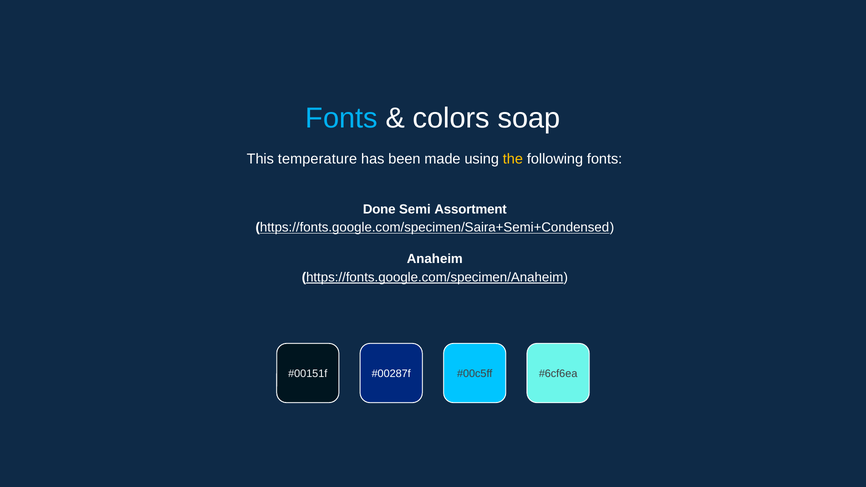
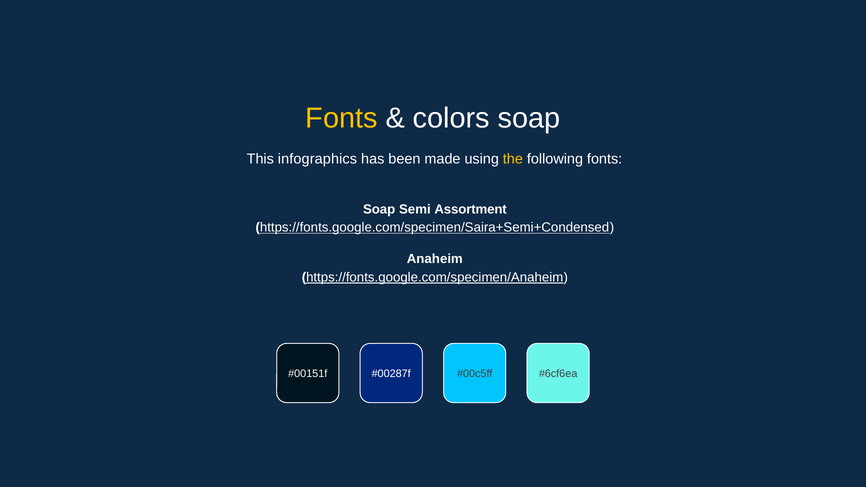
Fonts colour: light blue -> yellow (342, 118)
temperature: temperature -> infographics (317, 159)
Done: Done -> Soap (379, 209)
